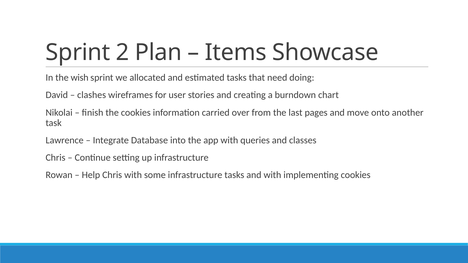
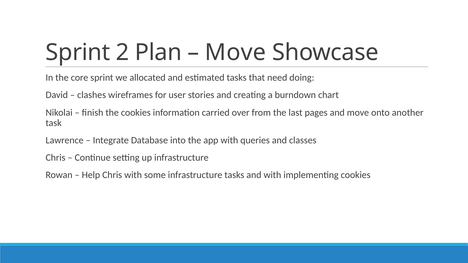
Items: Items -> Move (236, 52)
wish: wish -> core (80, 78)
